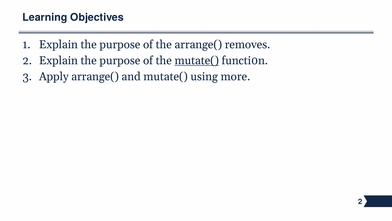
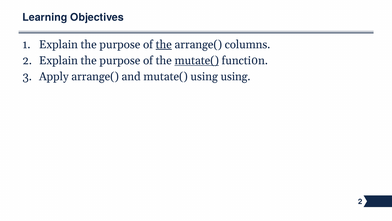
the underline: none -> present (164, 44)
removes: removes -> columns (248, 44)
using more: more -> using (235, 76)
